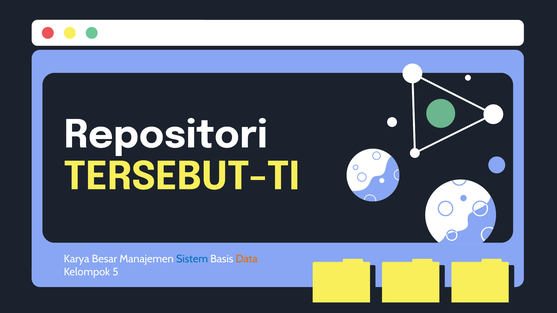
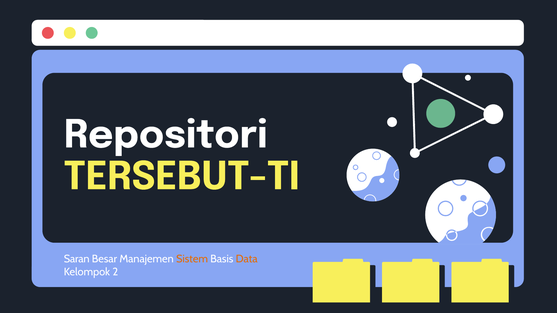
Karya: Karya -> Saran (77, 259)
Sistem colour: blue -> orange (192, 259)
5: 5 -> 2 (115, 272)
